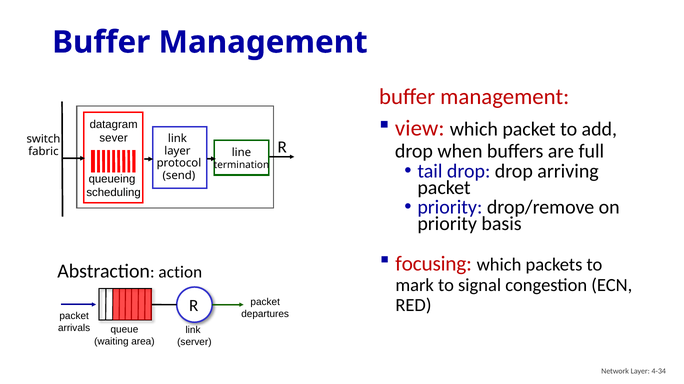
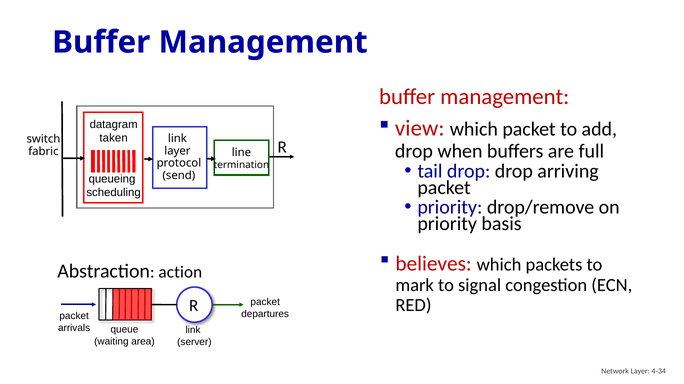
sever: sever -> taken (114, 138)
focusing: focusing -> believes (434, 264)
